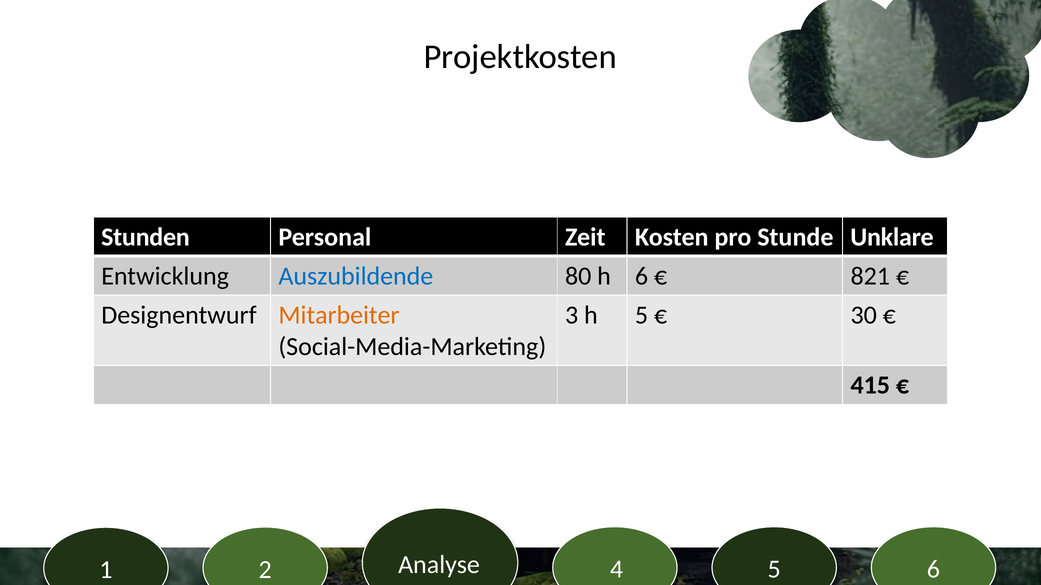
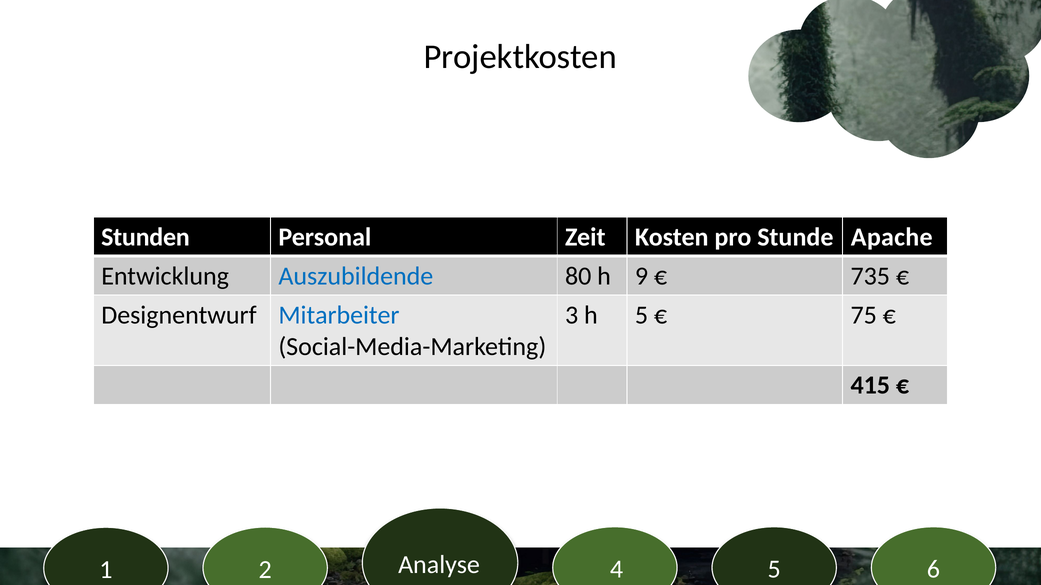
Unklare: Unklare -> Apache (892, 237)
h 6: 6 -> 9 (642, 276)
821: 821 -> 735 (870, 276)
Mitarbeiter colour: orange -> blue (339, 315)
30: 30 -> 75 (864, 315)
